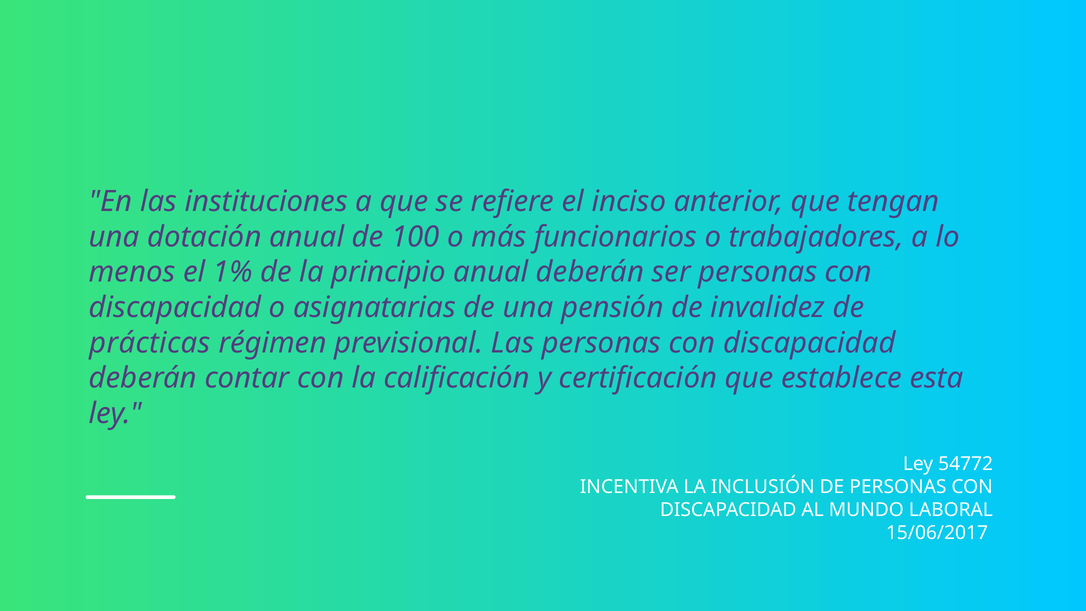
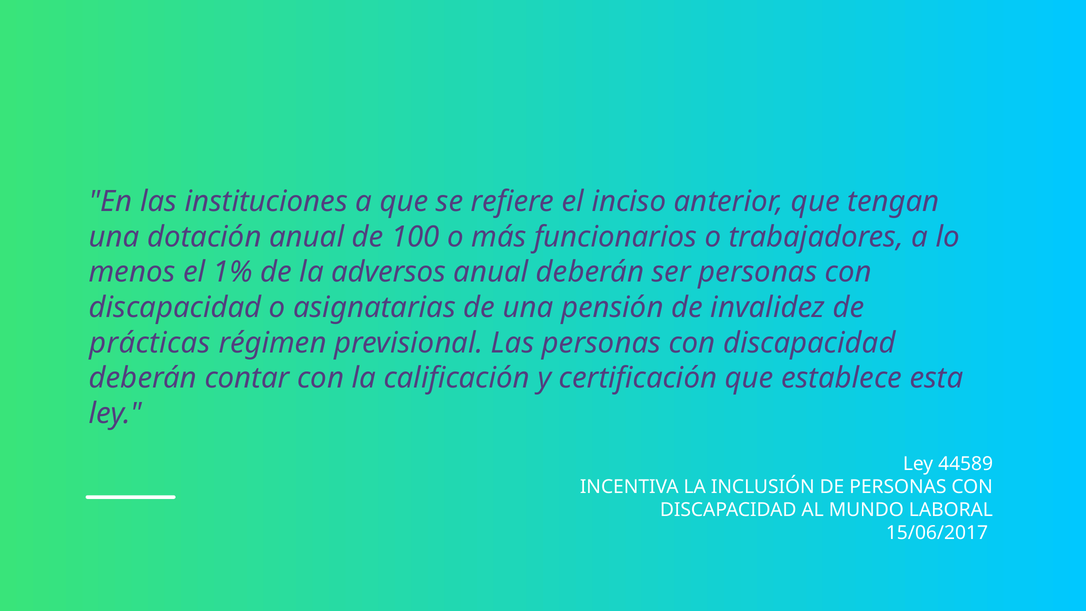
principio: principio -> adversos (389, 272)
54772: 54772 -> 44589 (966, 464)
